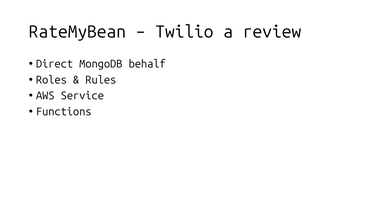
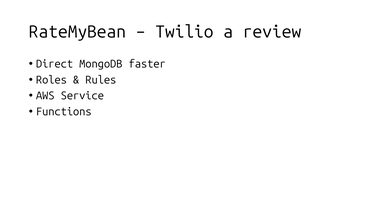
behalf: behalf -> faster (147, 64)
